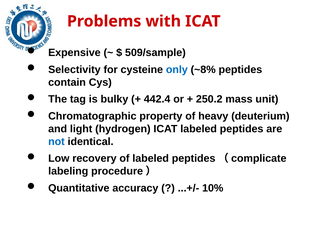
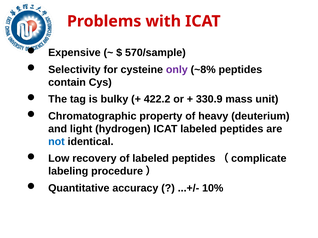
509/sample: 509/sample -> 570/sample (155, 53)
only colour: blue -> purple (177, 70)
442.4: 442.4 -> 422.2 (157, 99)
250.2: 250.2 -> 330.9 (209, 99)
